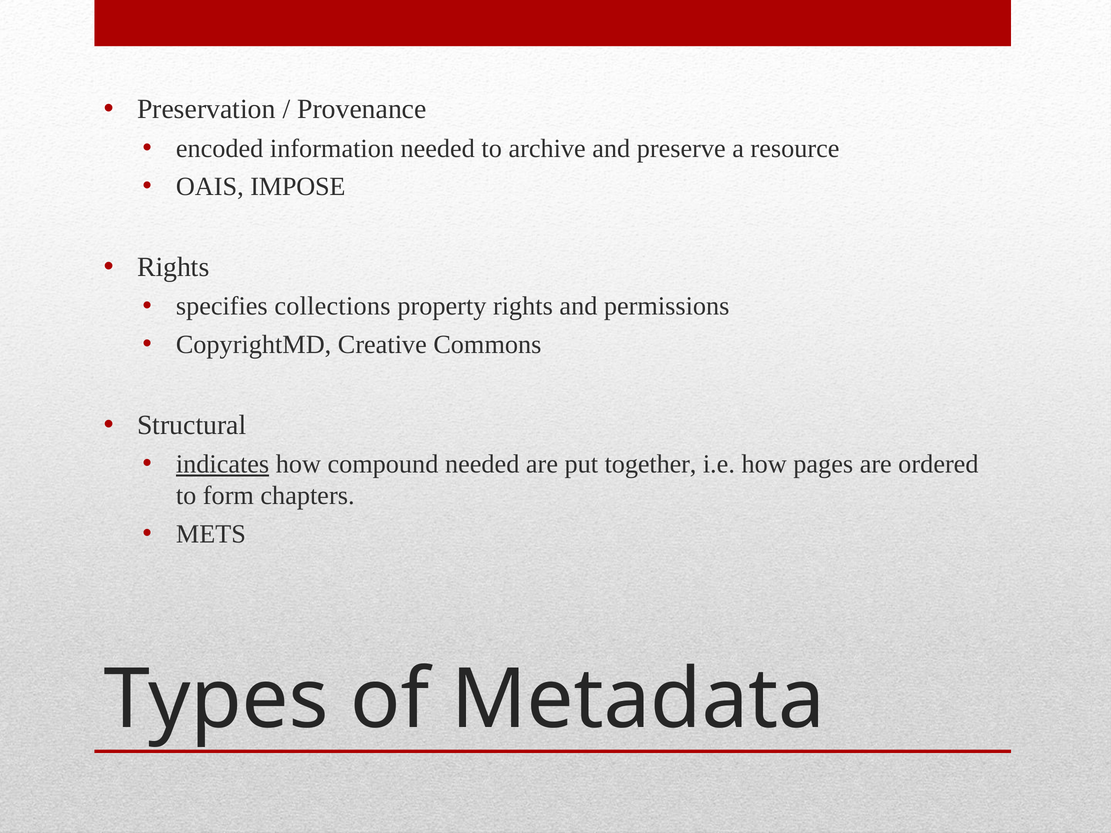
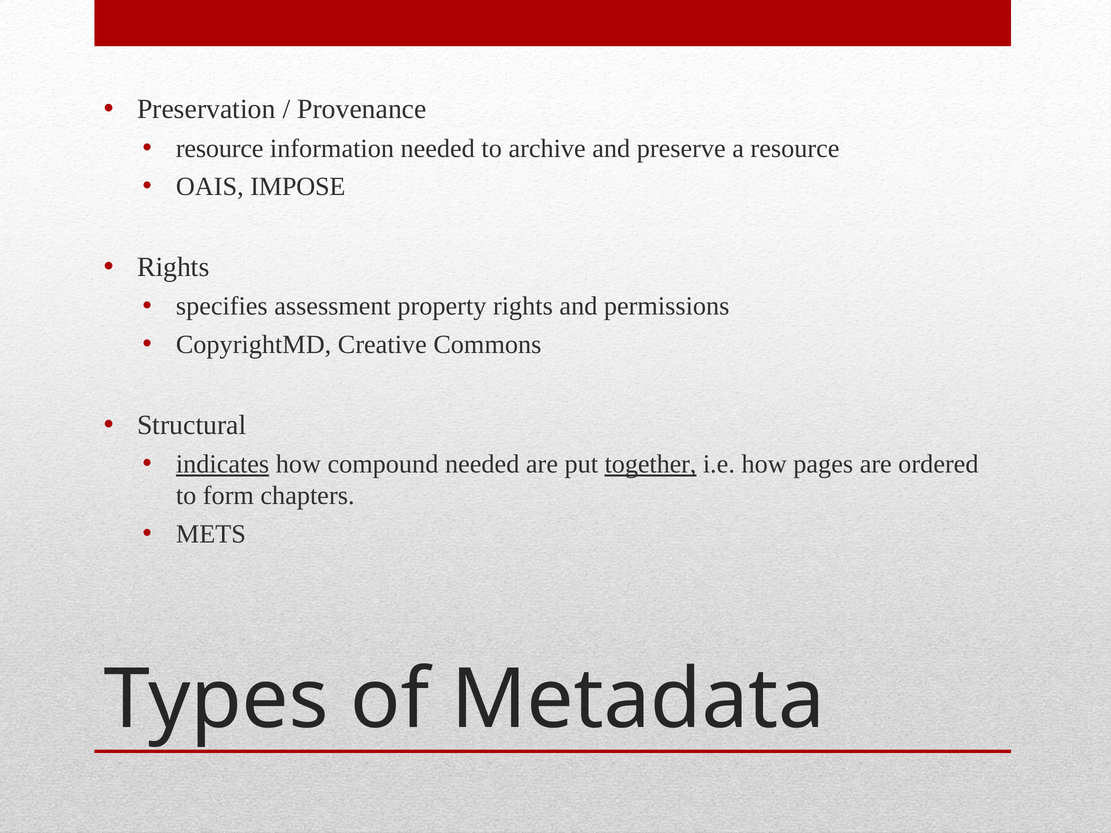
encoded: encoded -> resource (220, 148)
collections: collections -> assessment (333, 306)
together underline: none -> present (651, 464)
